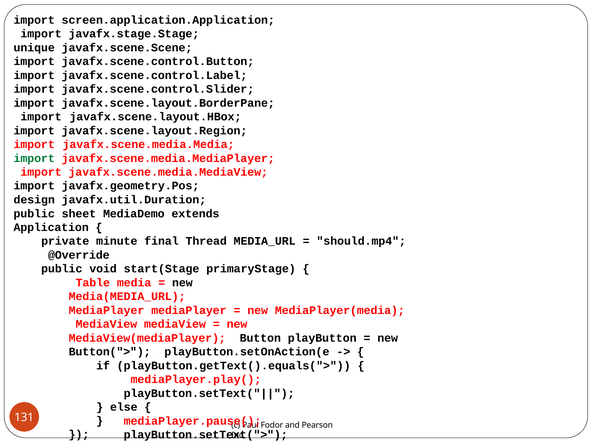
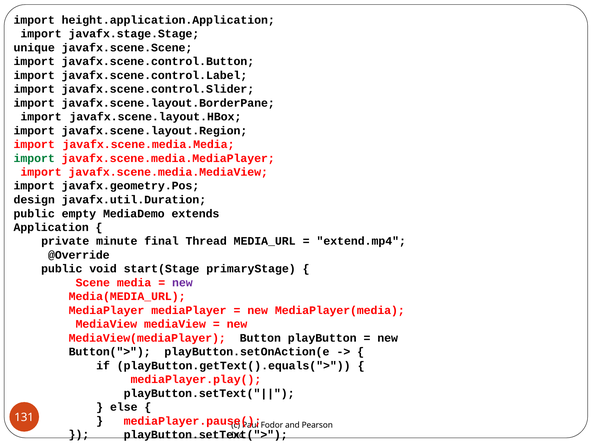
screen.application.Application: screen.application.Application -> height.application.Application (168, 20)
sheet: sheet -> empty (79, 214)
should.mp4: should.mp4 -> extend.mp4 (361, 241)
Table: Table -> Scene (93, 283)
new colour: black -> purple (182, 283)
